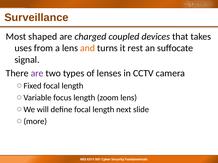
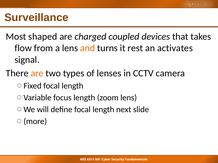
uses: uses -> flow (23, 48)
suffocate: suffocate -> activates (175, 48)
are colour: purple -> orange (37, 73)
